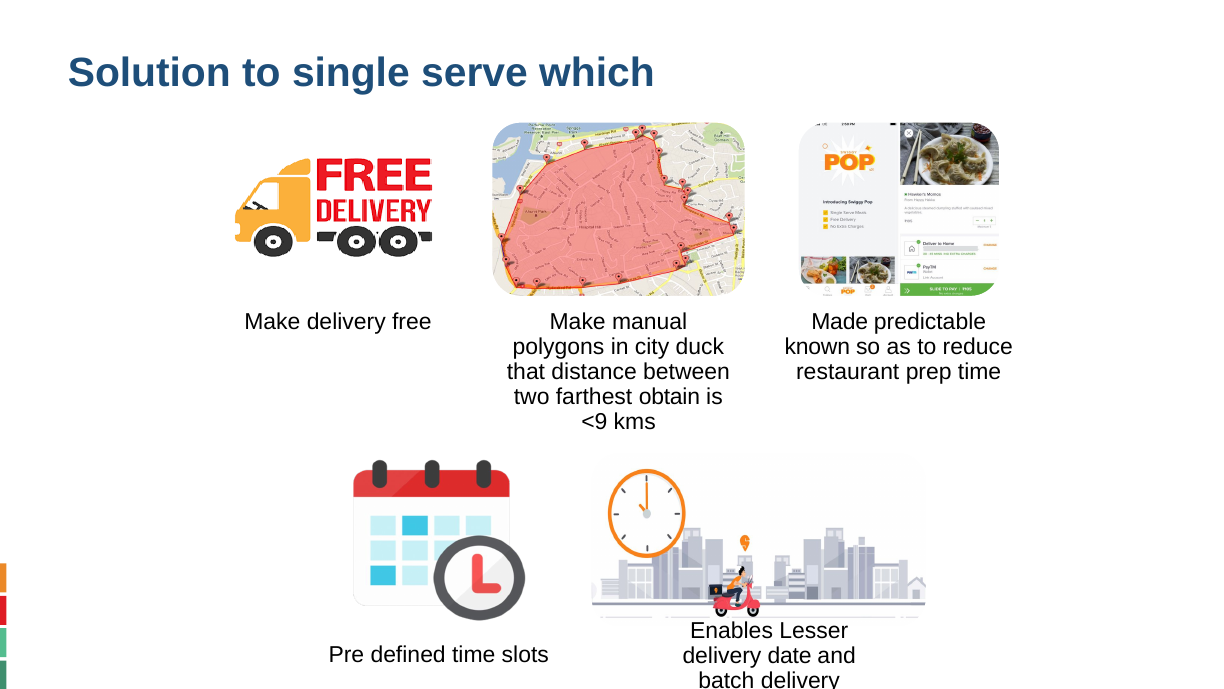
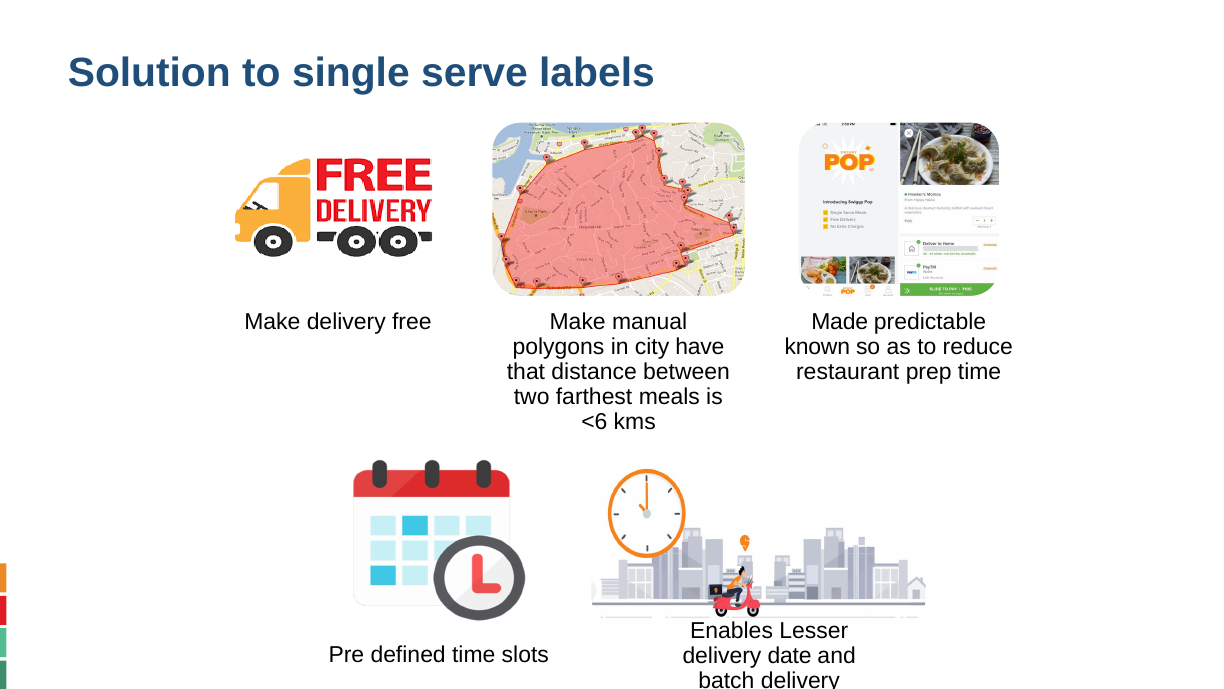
which: which -> labels (597, 73)
duck: duck -> have (700, 347)
obtain: obtain -> meals (669, 396)
<9: <9 -> <6 (594, 421)
